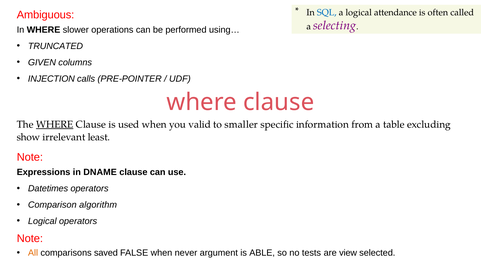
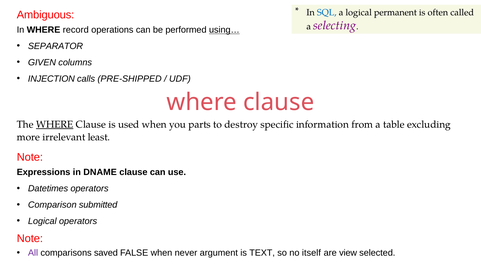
attendance: attendance -> permanent (395, 13)
slower: slower -> record (76, 30)
using… underline: none -> present (224, 30)
TRUNCATED: TRUNCATED -> SEPARATOR (56, 46)
PRE-POINTER: PRE-POINTER -> PRE-SHIPPED (130, 79)
valid: valid -> parts (200, 124)
smaller: smaller -> destroy (241, 124)
show: show -> more (28, 137)
algorithm: algorithm -> submitted (98, 205)
All colour: orange -> purple (33, 252)
ABLE: ABLE -> TEXT (262, 252)
tests: tests -> itself (311, 252)
